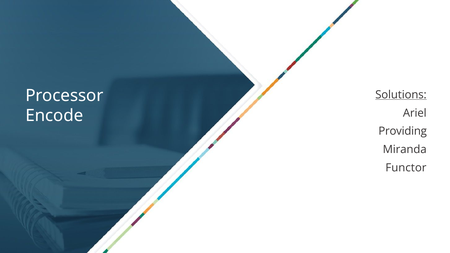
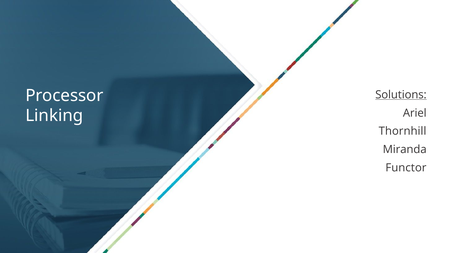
Encode: Encode -> Linking (54, 116)
Providing: Providing -> Thornhill (403, 131)
